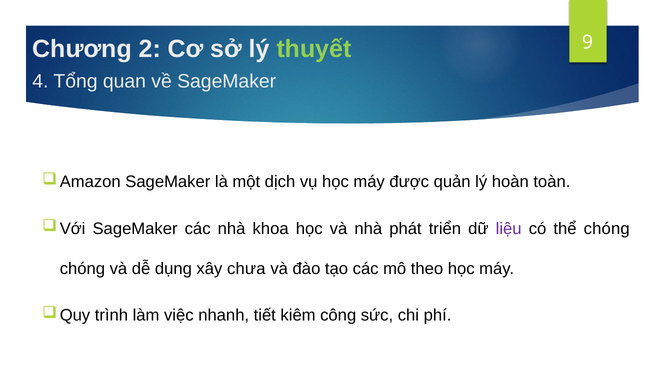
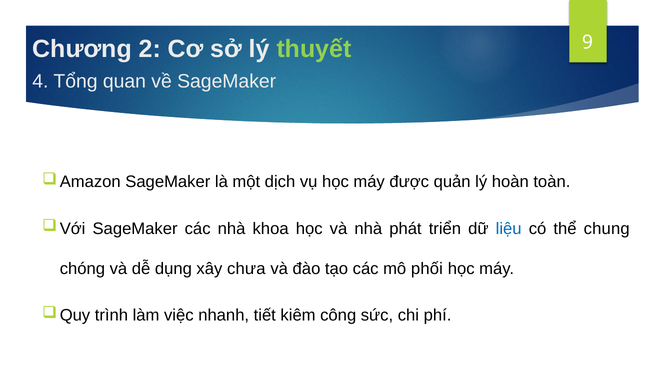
liệu colour: purple -> blue (509, 229)
thể chóng: chóng -> chung (607, 229)
theo: theo -> phối (427, 269)
